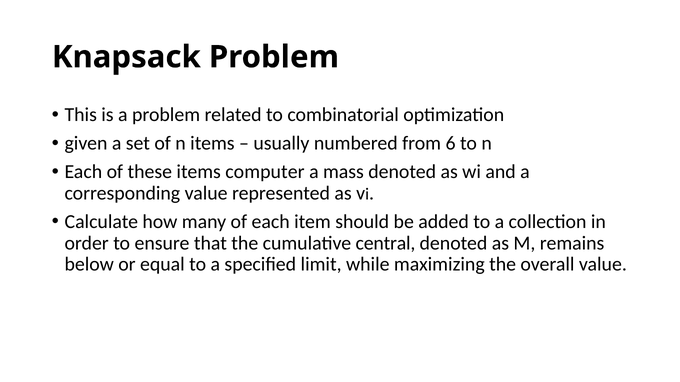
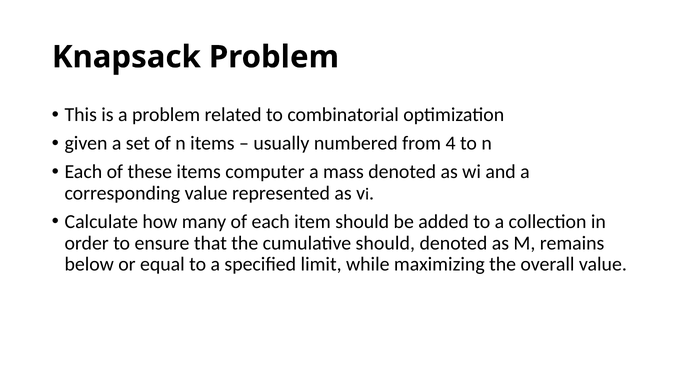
6: 6 -> 4 (451, 143)
cumulative central: central -> should (385, 243)
